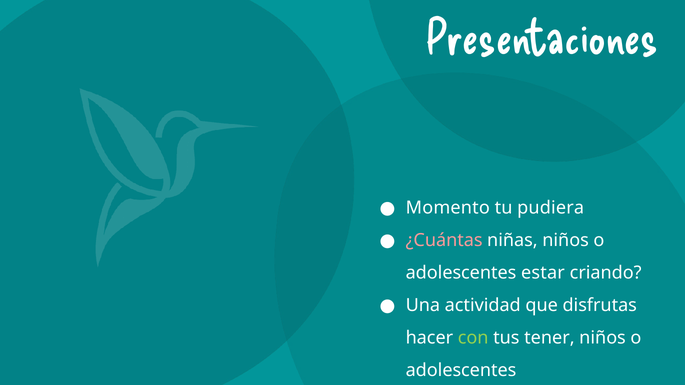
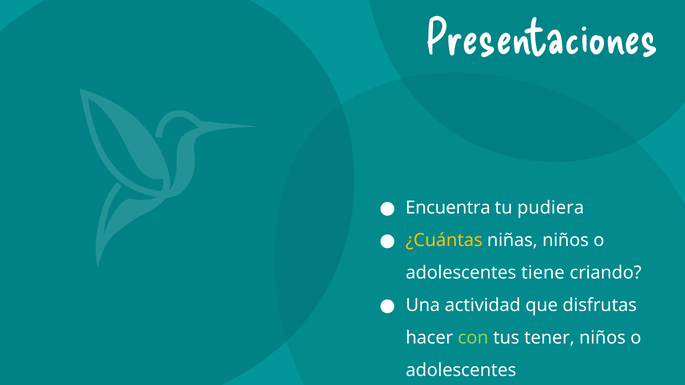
Momento: Momento -> Encuentra (448, 208)
¿Cuántas colour: pink -> yellow (444, 241)
estar: estar -> tiene (543, 273)
